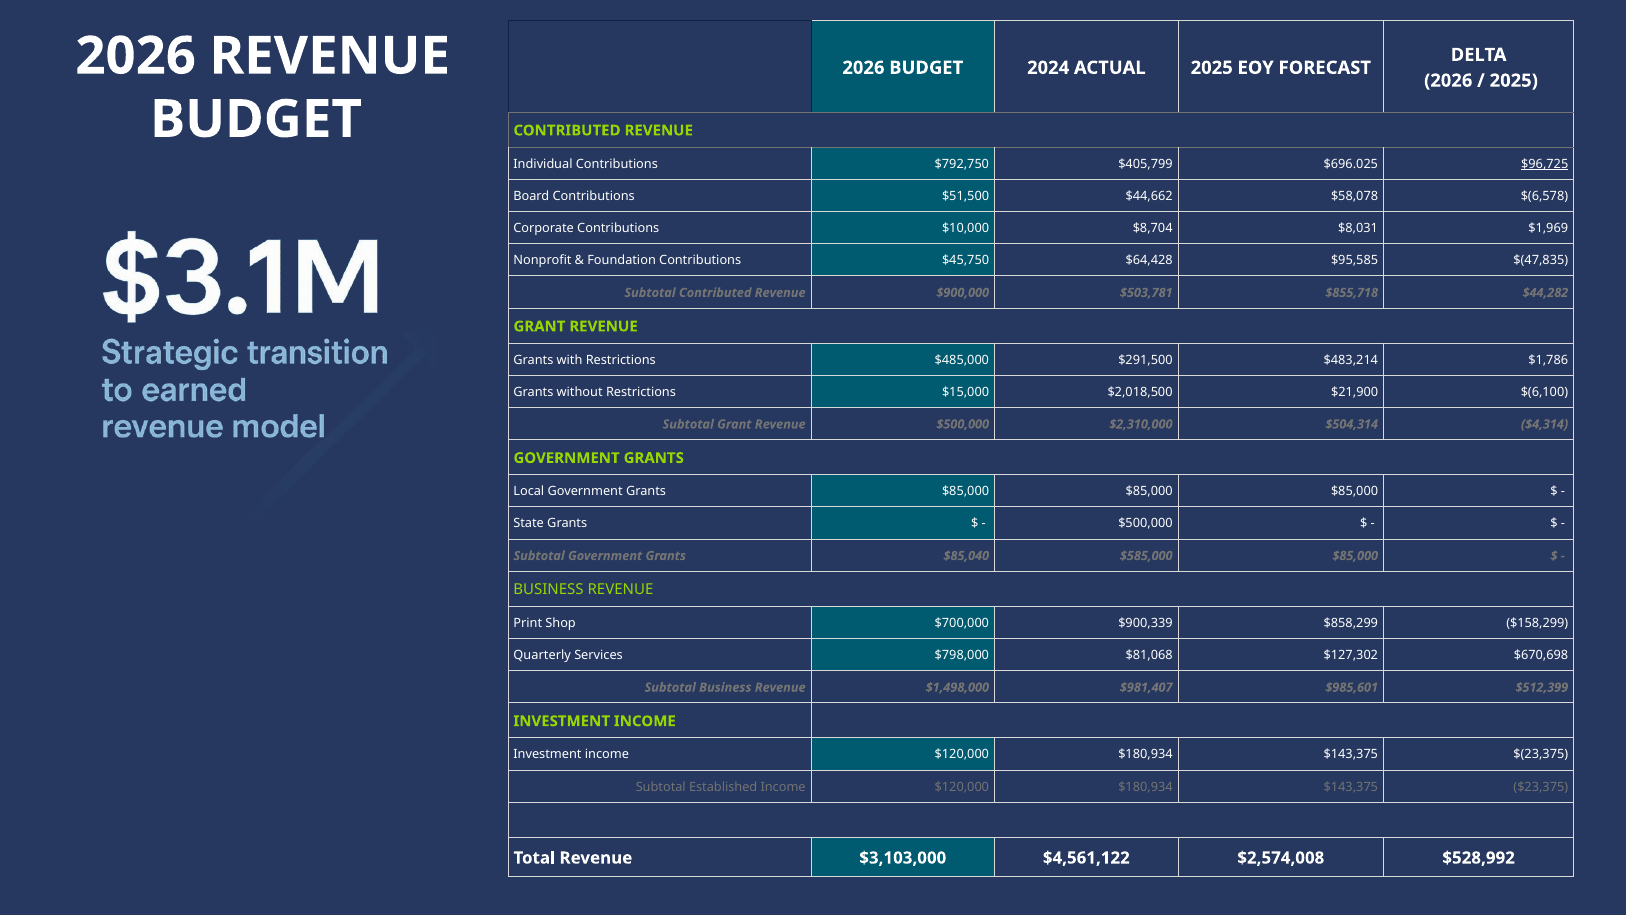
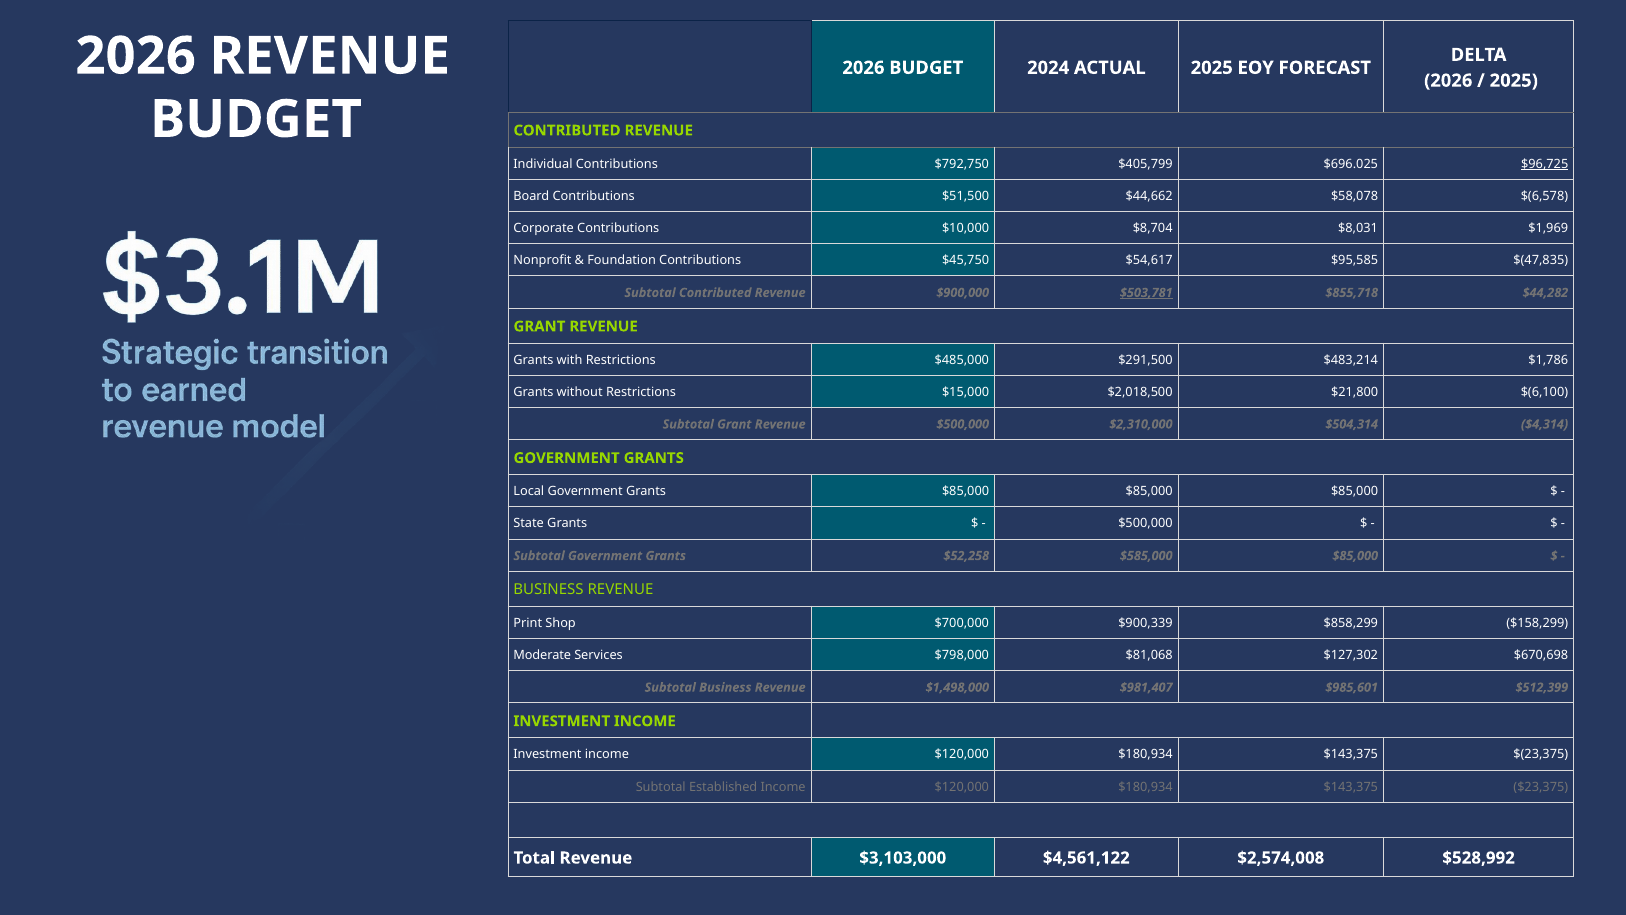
$64,428: $64,428 -> $54,617 (1149, 260)
$503,781 underline: none -> present (1146, 293)
$21,900: $21,900 -> $21,800 (1355, 392)
$85,040: $85,040 -> $52,258 (966, 556)
Quarterly: Quarterly -> Moderate (542, 655)
